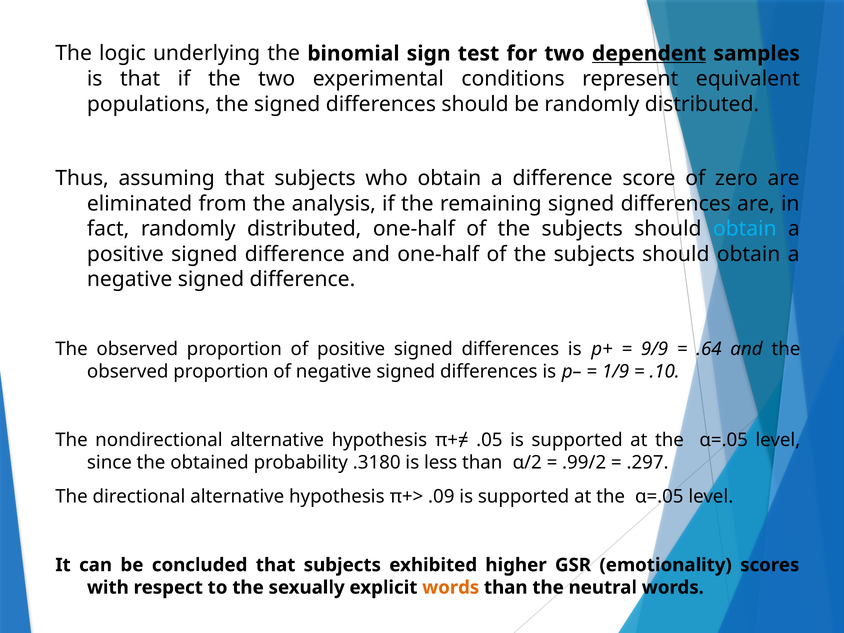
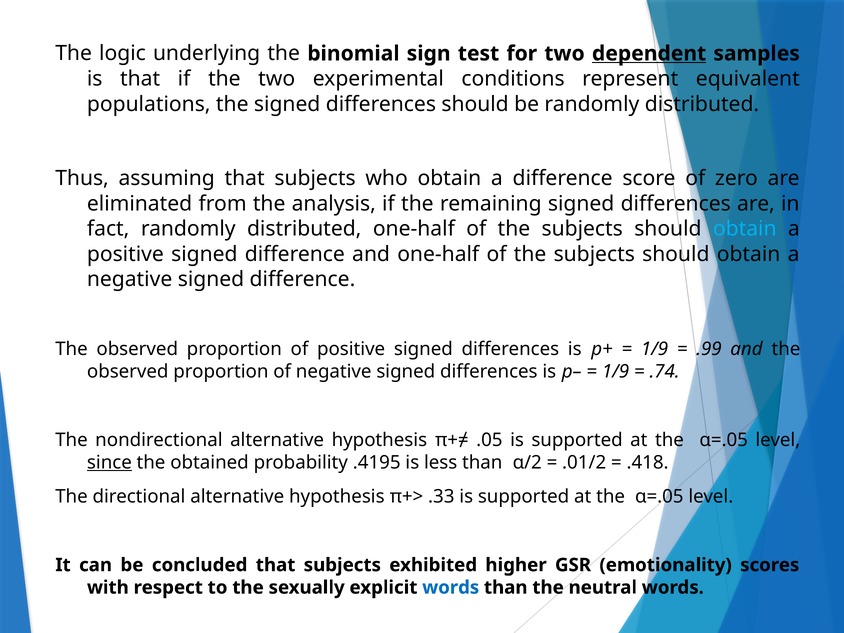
9/9: 9/9 -> 1/9 (655, 349)
.64: .64 -> .99 (709, 349)
.10: .10 -> .74 (665, 372)
since underline: none -> present (109, 462)
.3180: .3180 -> .4195 (377, 462)
.99/2: .99/2 -> .01/2 (584, 462)
.297: .297 -> .418 (648, 462)
.09: .09 -> .33 (441, 497)
words colour: orange -> blue (451, 588)
